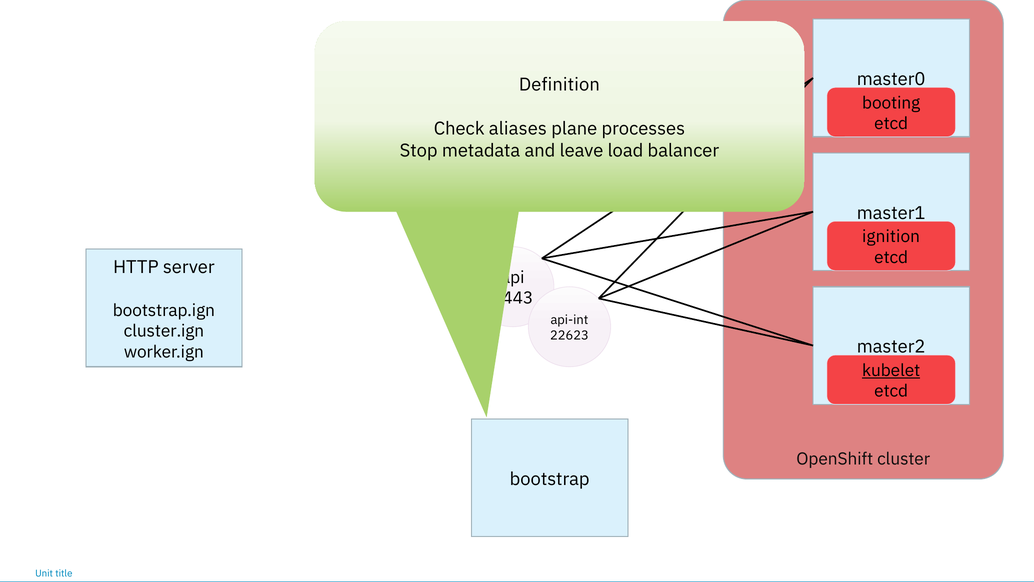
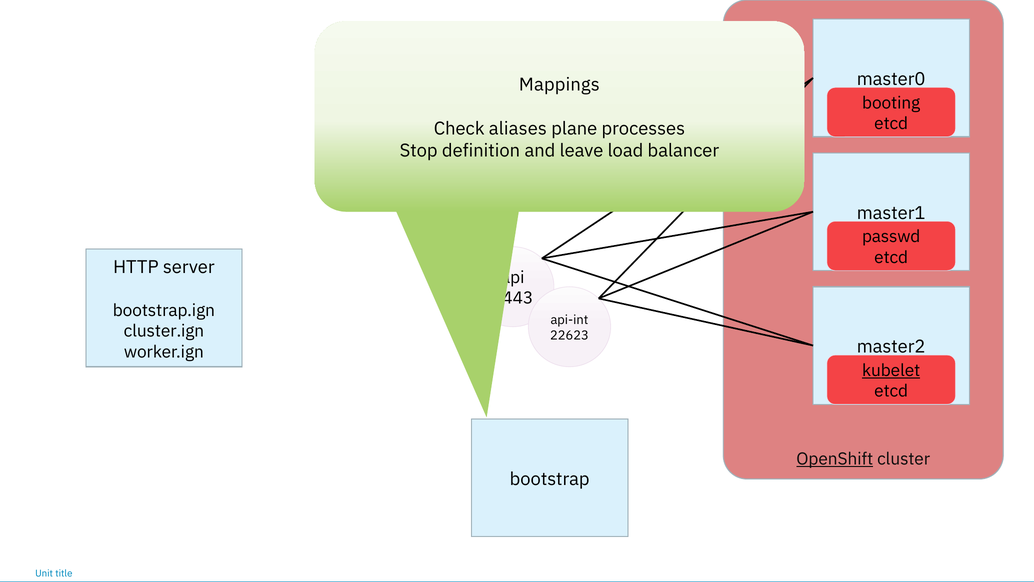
Definition: Definition -> Mappings (559, 85)
metadata: metadata -> definition (481, 151)
ignition: ignition -> passwd (891, 237)
OpenShift underline: none -> present (835, 459)
